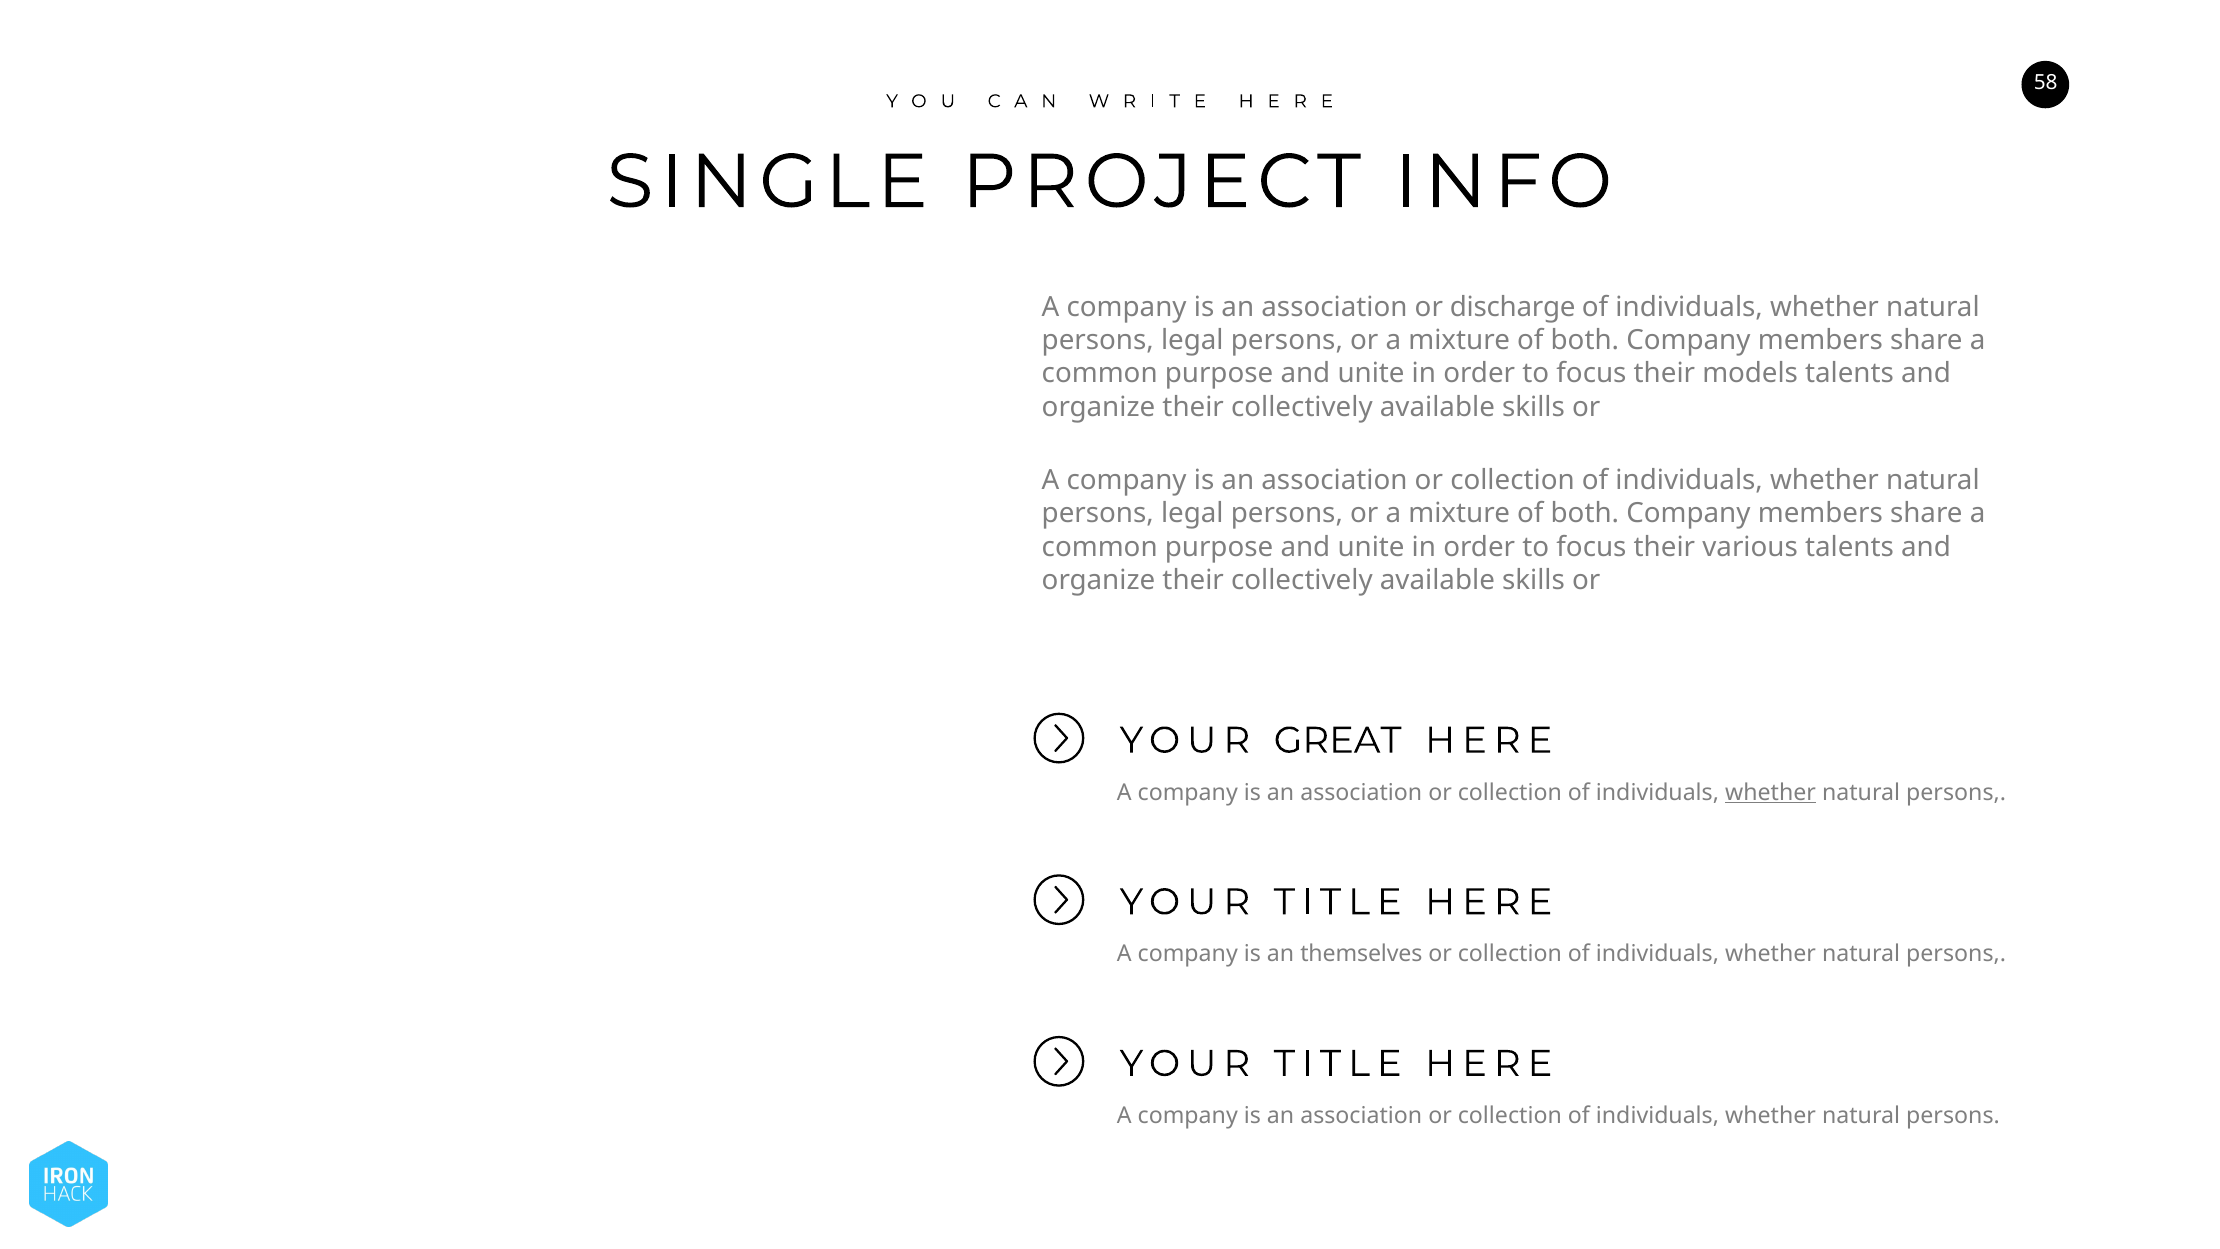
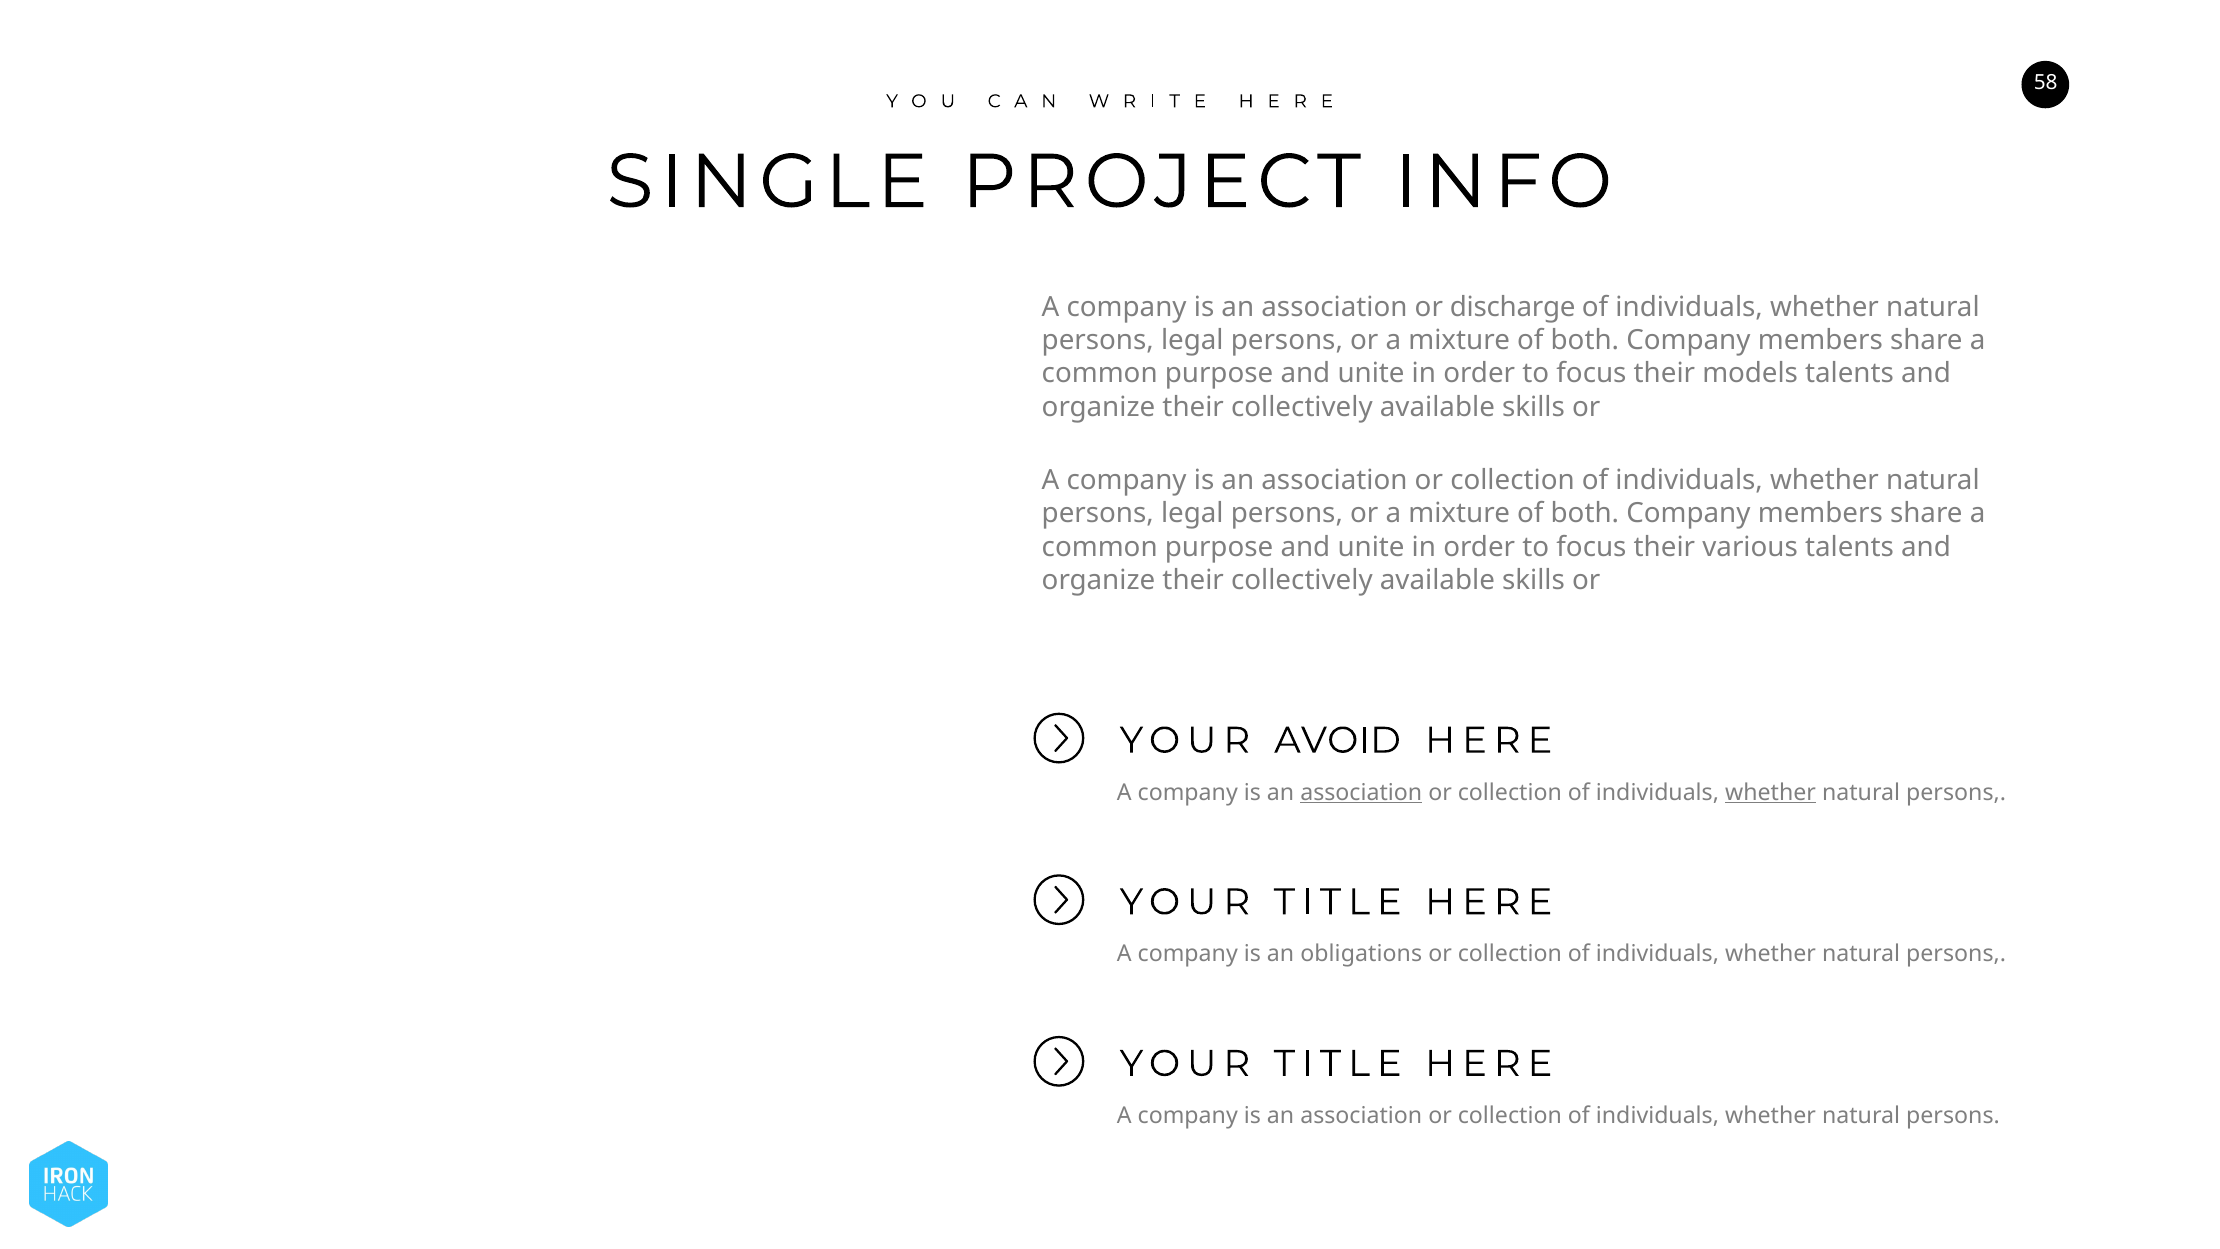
GREAT: GREAT -> AVOID (1337, 740)
association underline: none -> present (1361, 792)
themselves: themselves -> obligations (1361, 954)
